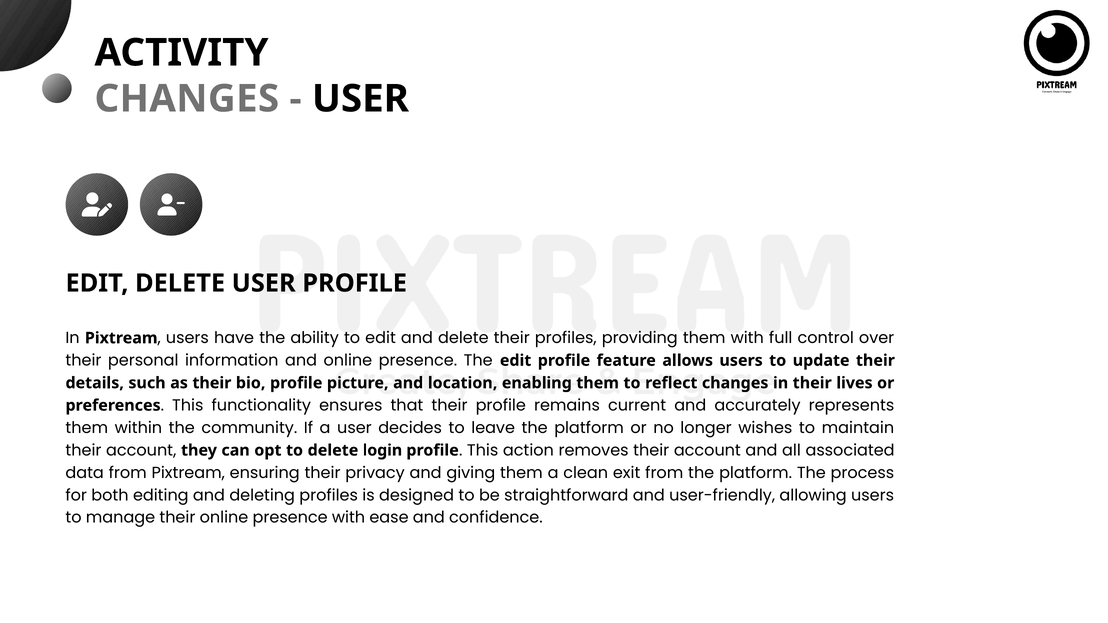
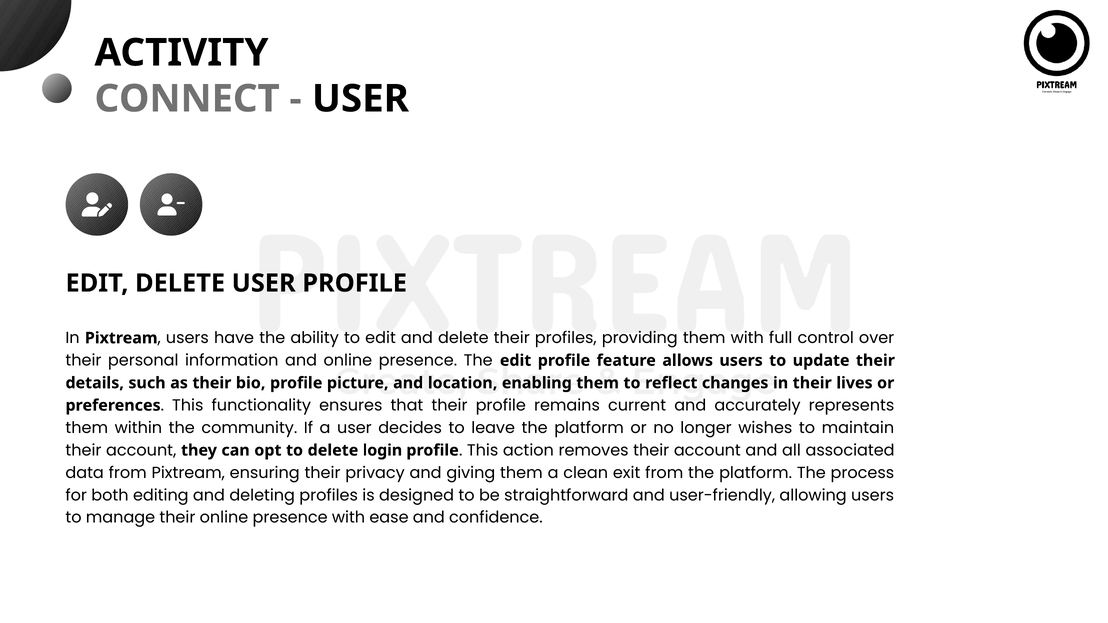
CHANGES: CHANGES -> CONNECT (187, 99)
